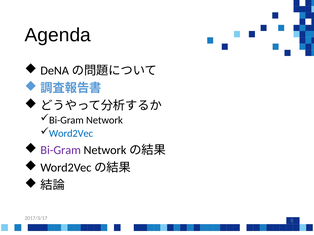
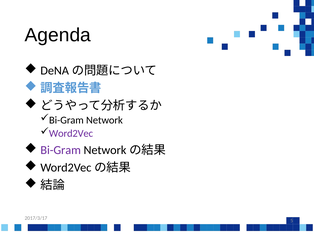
Word2Vec colour: blue -> purple (71, 134)
